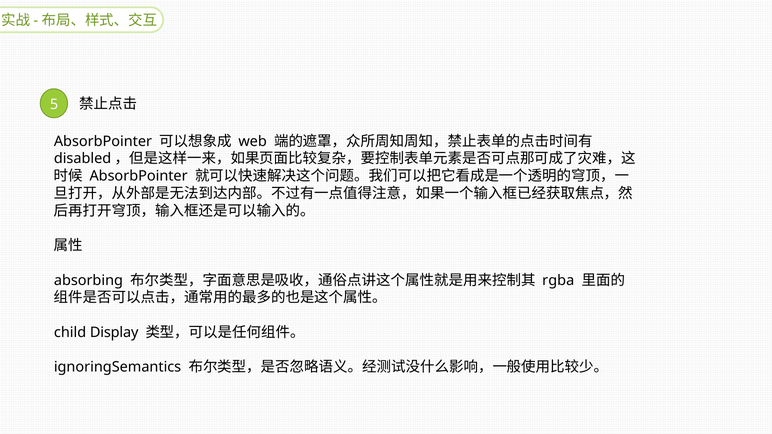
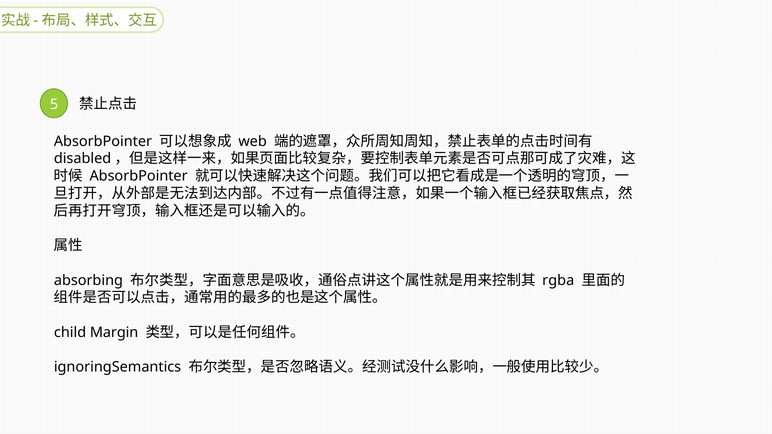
Display: Display -> Margin (114, 332)
